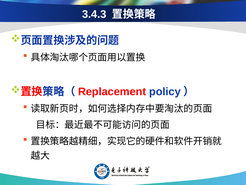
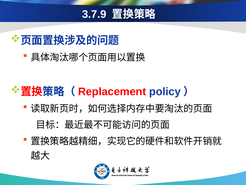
3.4.3: 3.4.3 -> 3.7.9 (94, 14)
